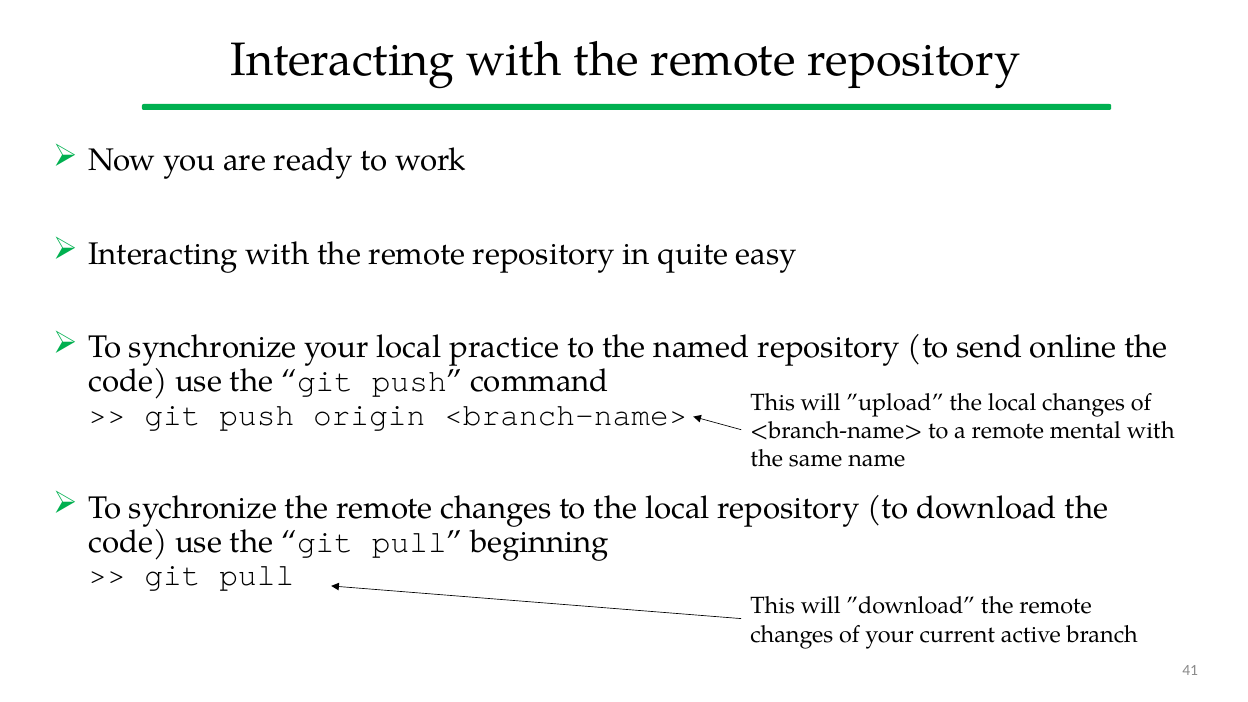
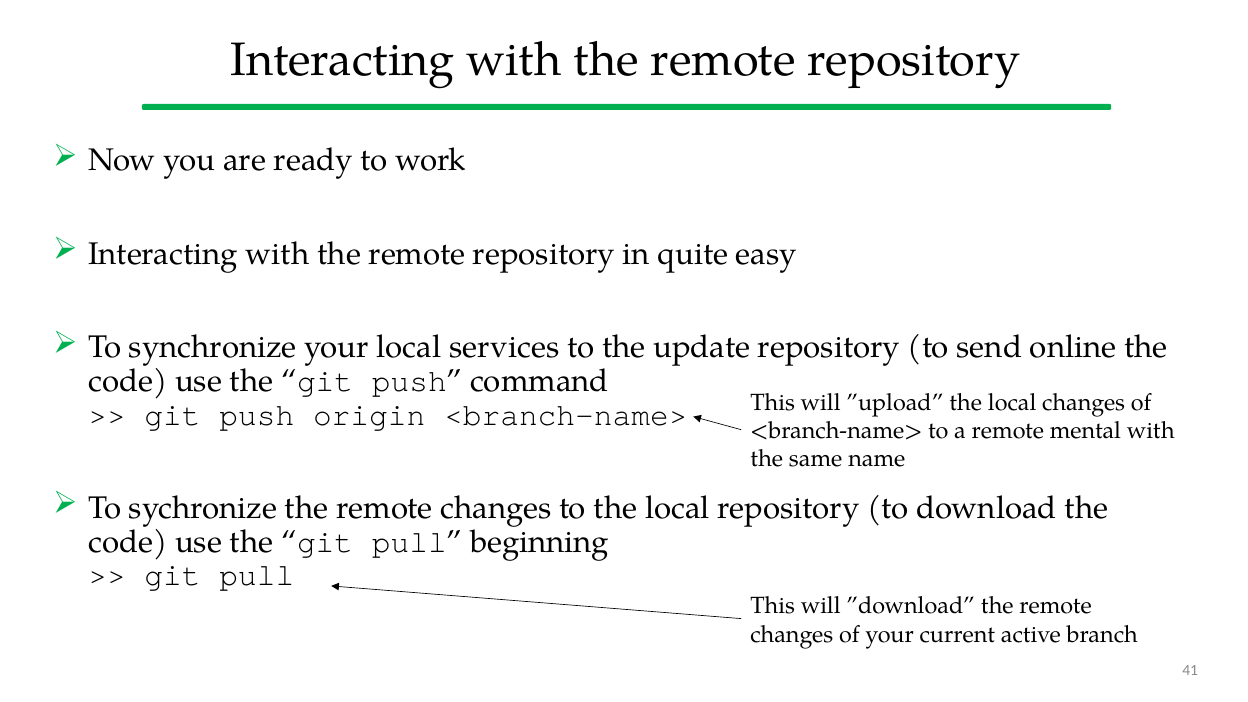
practice: practice -> services (504, 347)
named: named -> update (702, 347)
